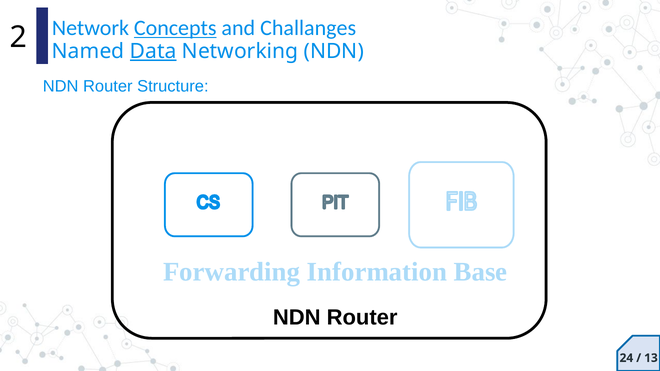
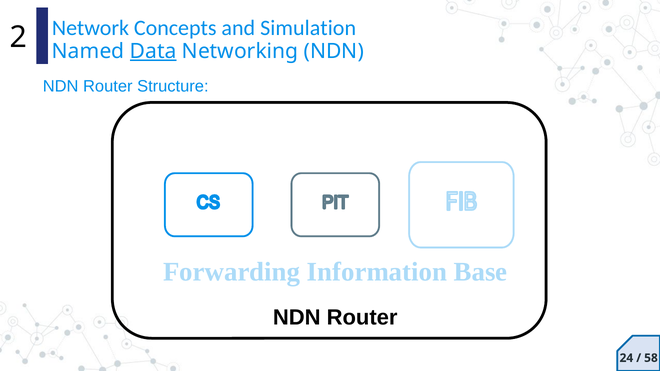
Concepts underline: present -> none (175, 28)
Challanges: Challanges -> Simulation (308, 28)
13: 13 -> 58 (651, 358)
